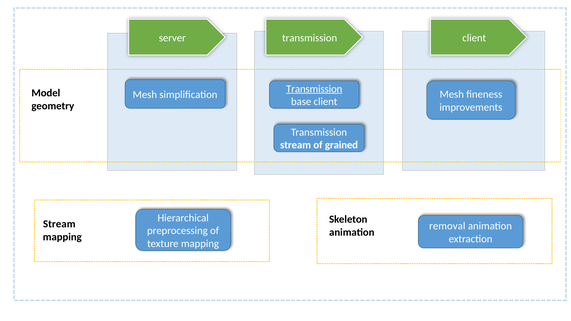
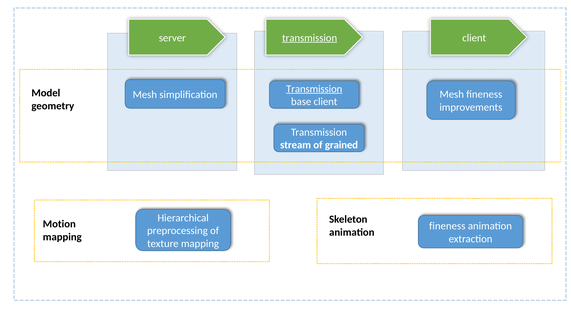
transmission underline: none -> present (310, 38)
Stream: Stream -> Motion (59, 224)
removal: removal -> fineness (447, 226)
